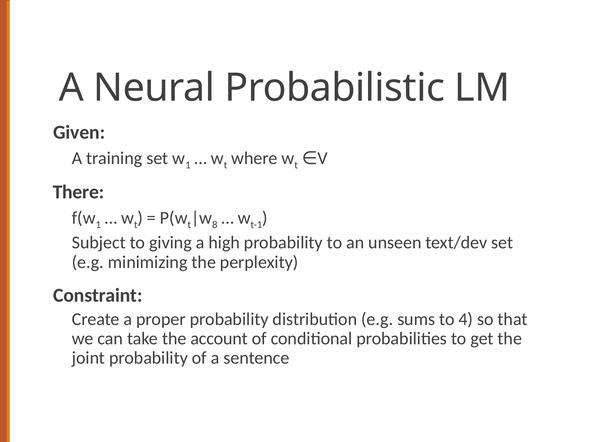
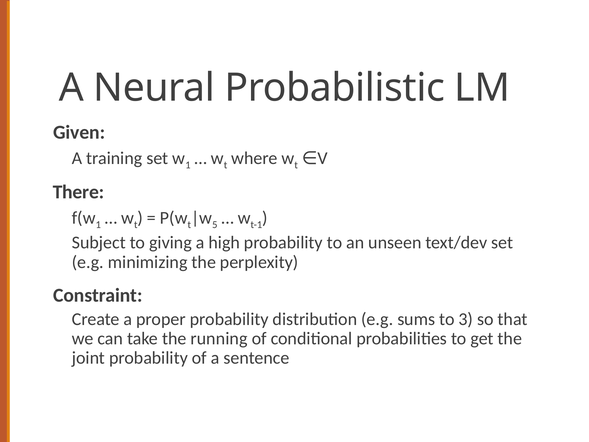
8: 8 -> 5 (215, 225)
4: 4 -> 3 (466, 319)
account: account -> running (219, 338)
